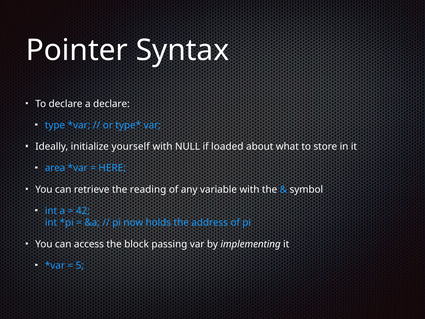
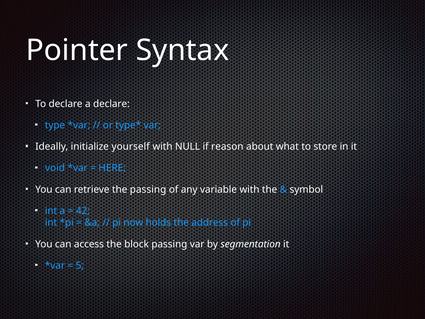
loaded: loaded -> reason (227, 147)
area: area -> void (55, 168)
the reading: reading -> passing (148, 189)
implementing: implementing -> segmentation (251, 244)
